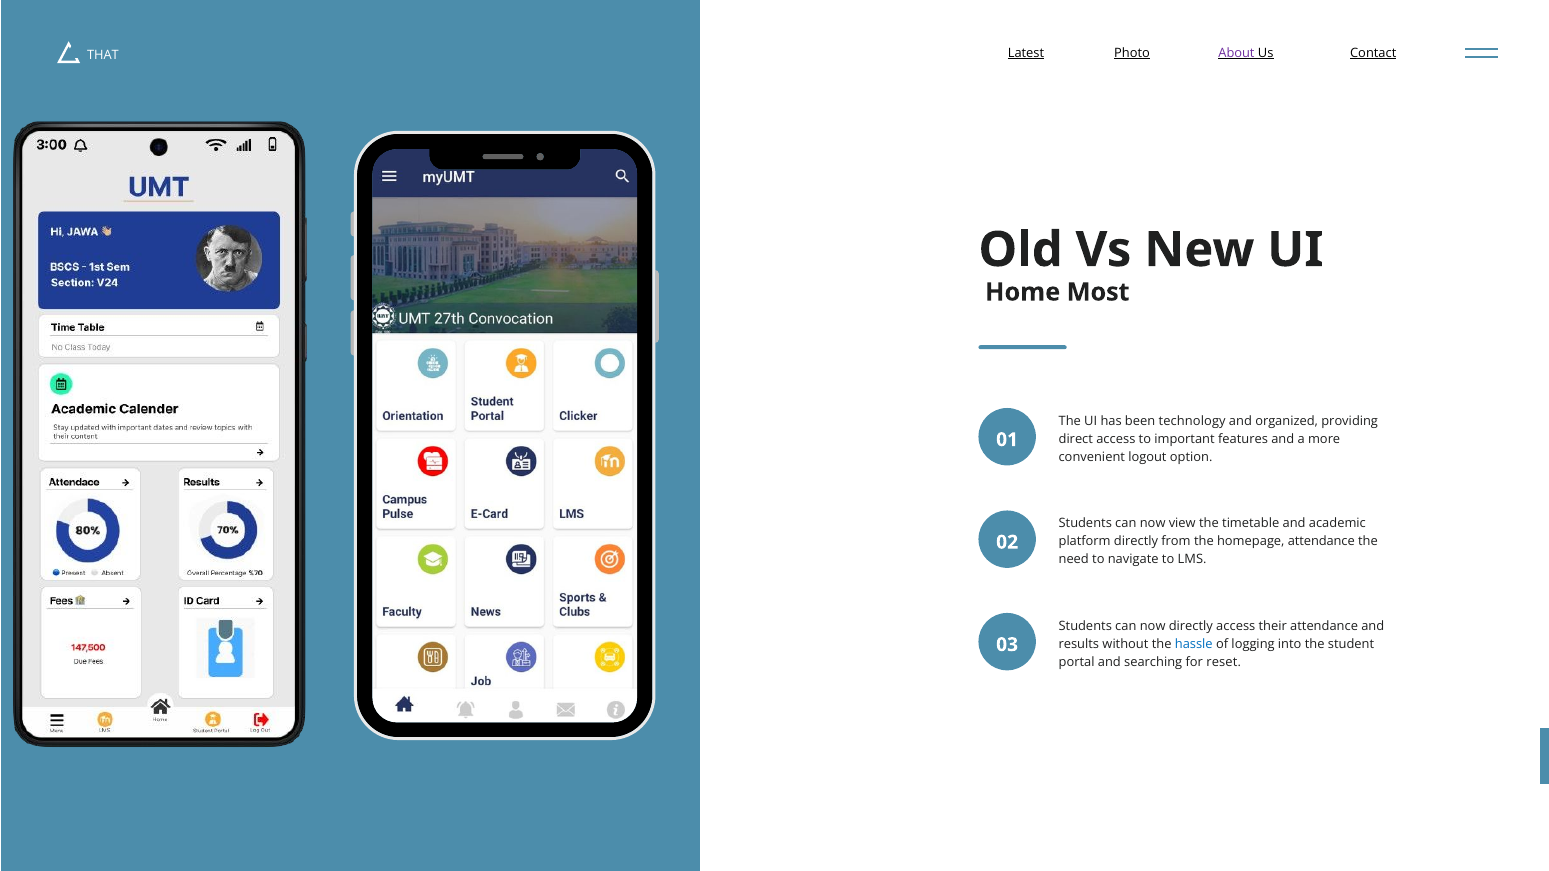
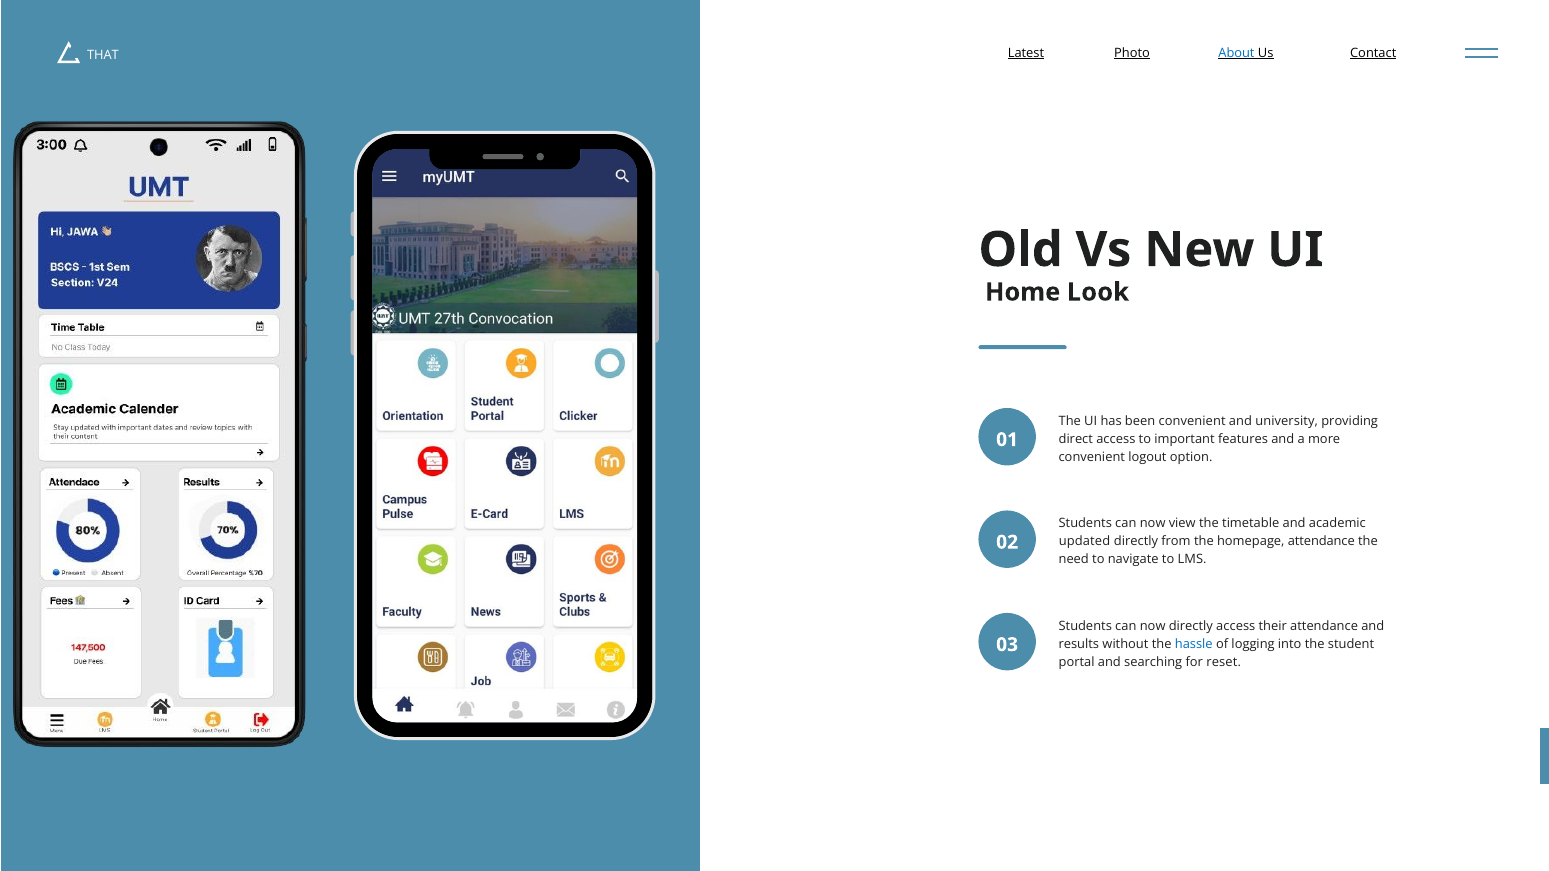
About colour: purple -> blue (1236, 53)
Most: Most -> Look (1098, 292)
been technology: technology -> convenient (1192, 421)
organized: organized -> university (1287, 421)
platform: platform -> updated (1085, 542)
